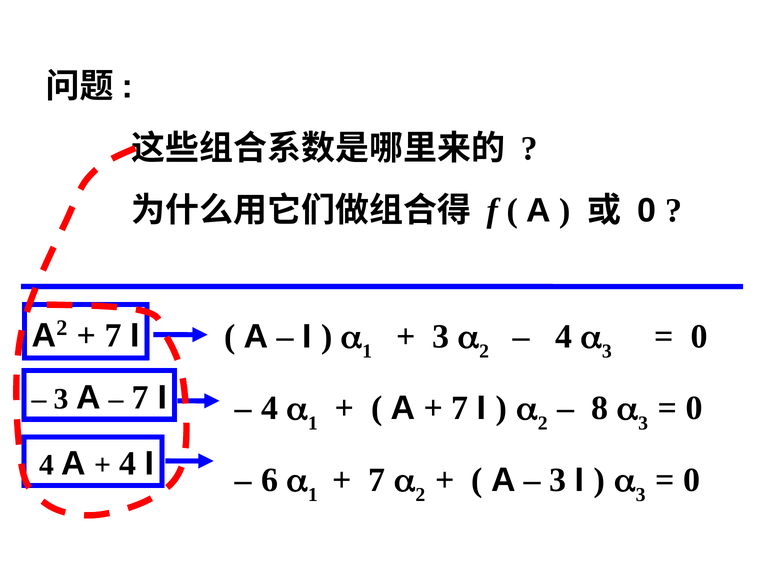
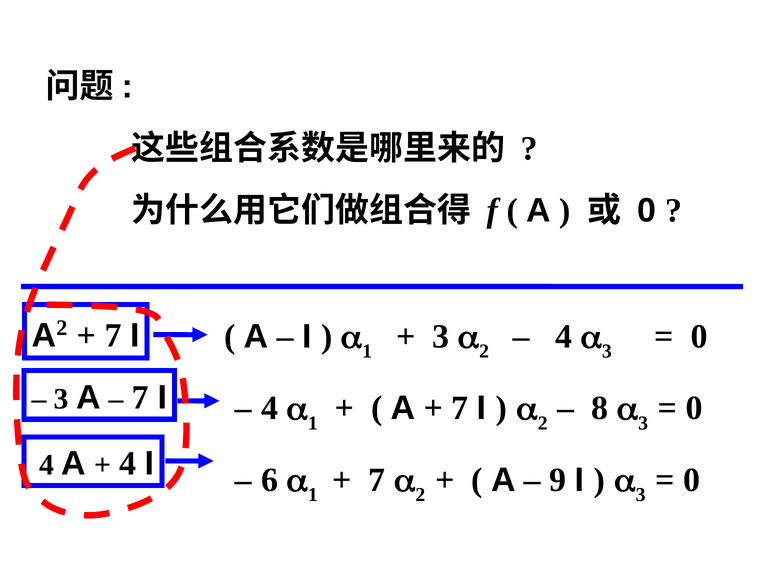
3: 3 -> 9 (558, 480)
